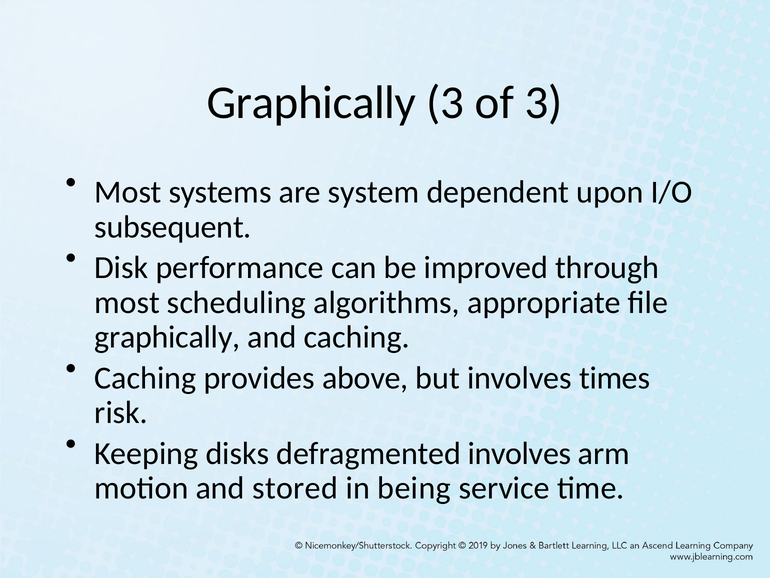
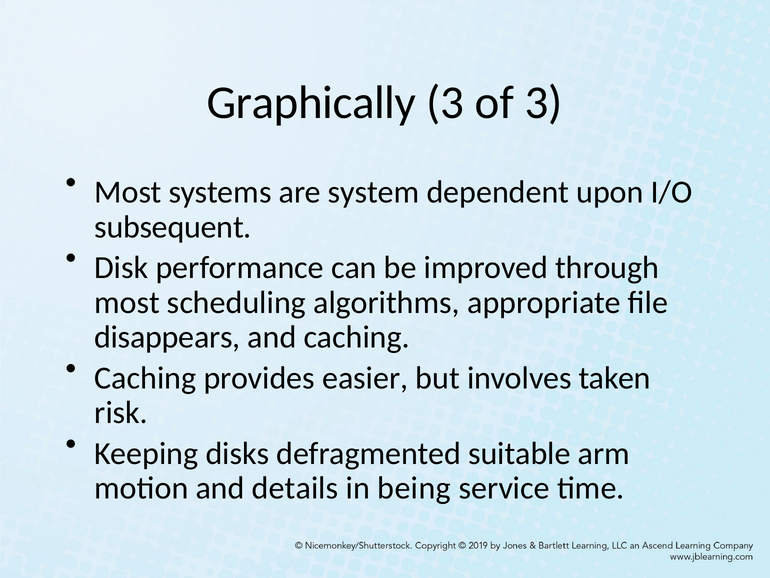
graphically: graphically -> disappears (167, 337)
above: above -> easier (365, 378)
times: times -> taken (615, 378)
defragmented involves: involves -> suitable (519, 453)
stored: stored -> details (295, 488)
